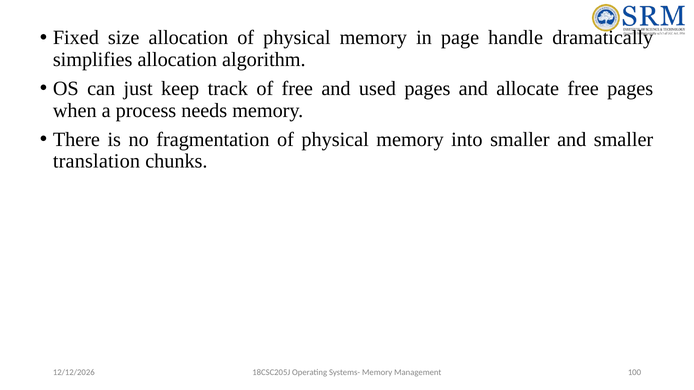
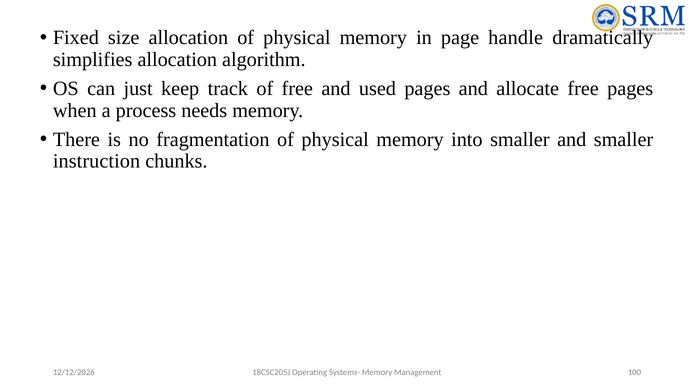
translation: translation -> instruction (97, 161)
